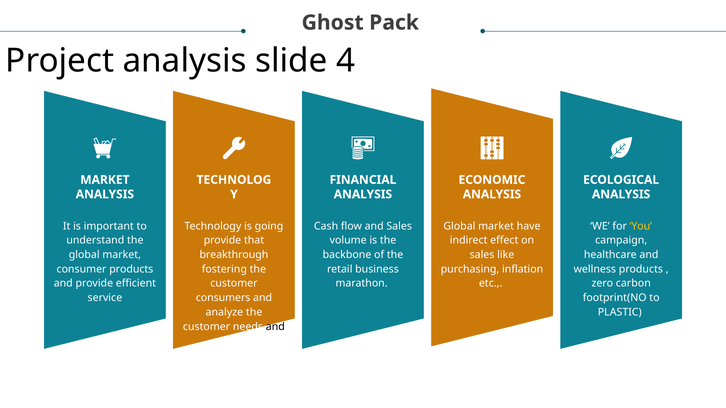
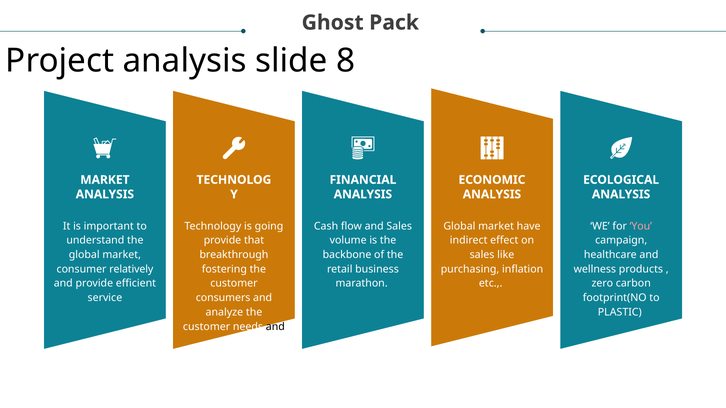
4: 4 -> 8 (346, 61)
You colour: yellow -> pink (641, 226)
consumer products: products -> relatively (131, 269)
